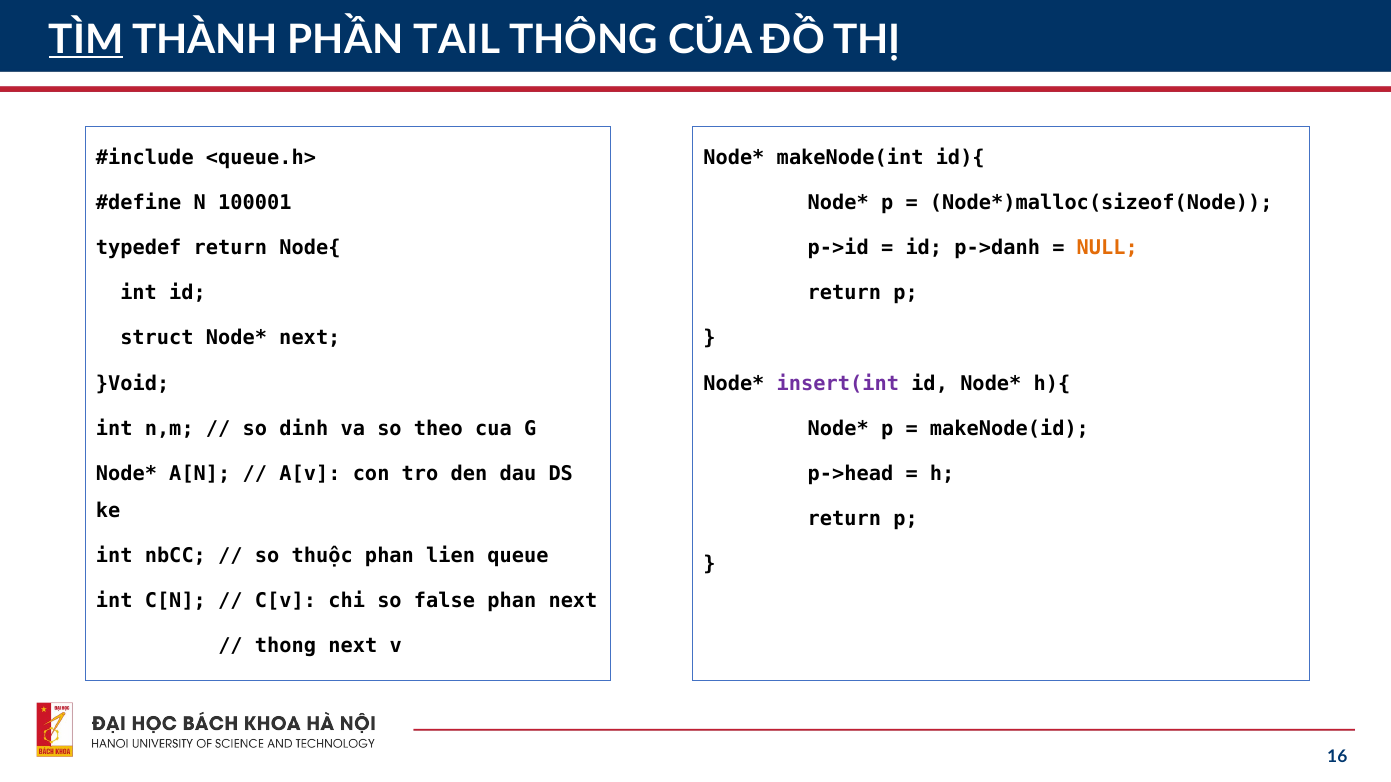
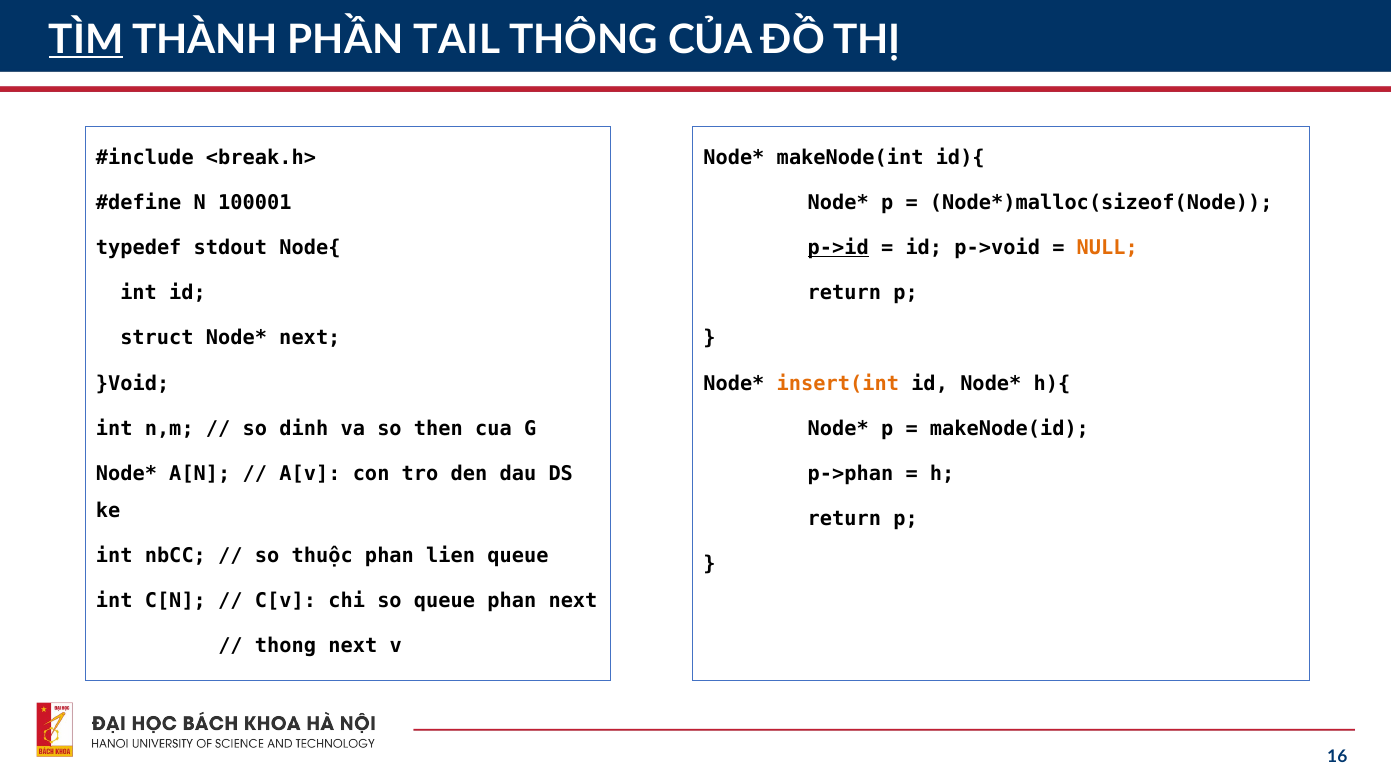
<queue.h>: <queue.h> -> <break.h> (261, 158)
typedef return: return -> stdout (230, 248)
p->id underline: none -> present (838, 248)
p->danh: p->danh -> p->void (997, 248)
insert(int colour: purple -> orange (838, 384)
theo: theo -> then (438, 429)
p->head: p->head -> p->phan (850, 474)
so false: false -> queue (445, 601)
